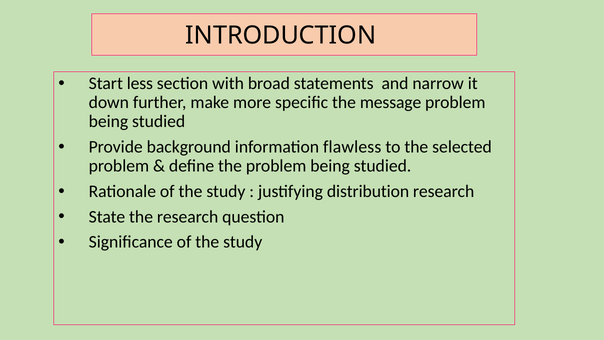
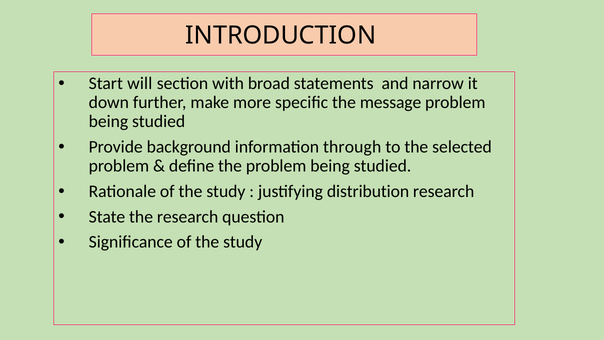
less: less -> will (140, 84)
flawless: flawless -> through (352, 147)
